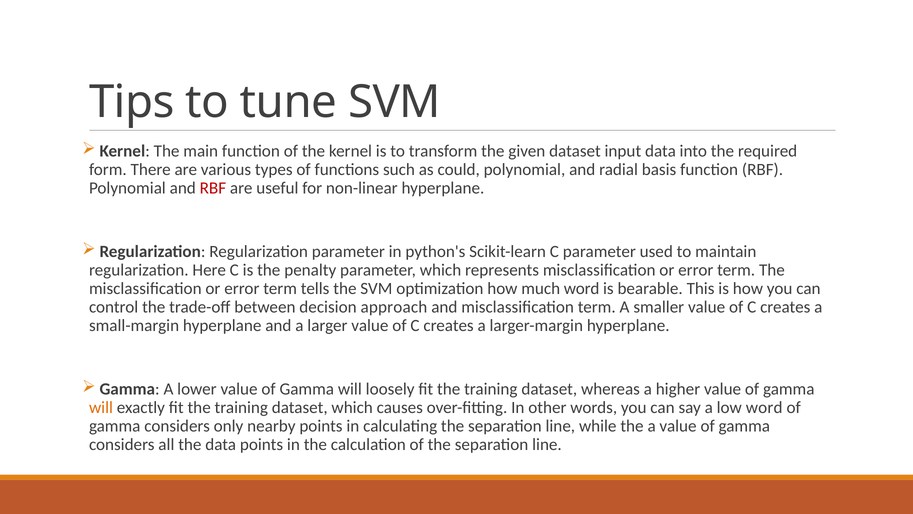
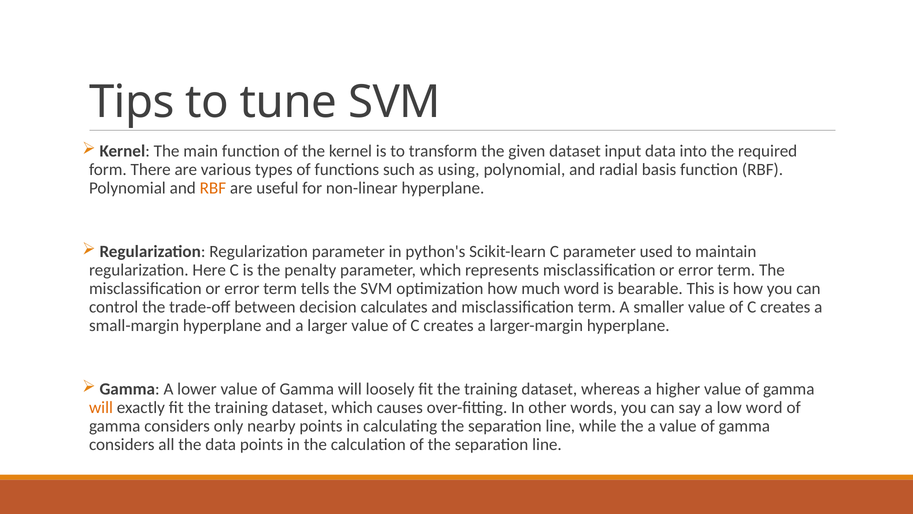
could: could -> using (459, 169)
RBF colour: red -> orange (213, 188)
approach: approach -> calculates (394, 307)
